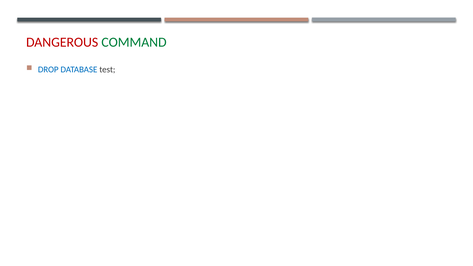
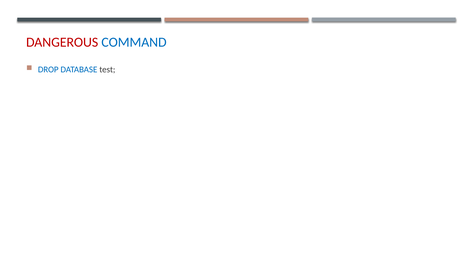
COMMAND colour: green -> blue (134, 42)
